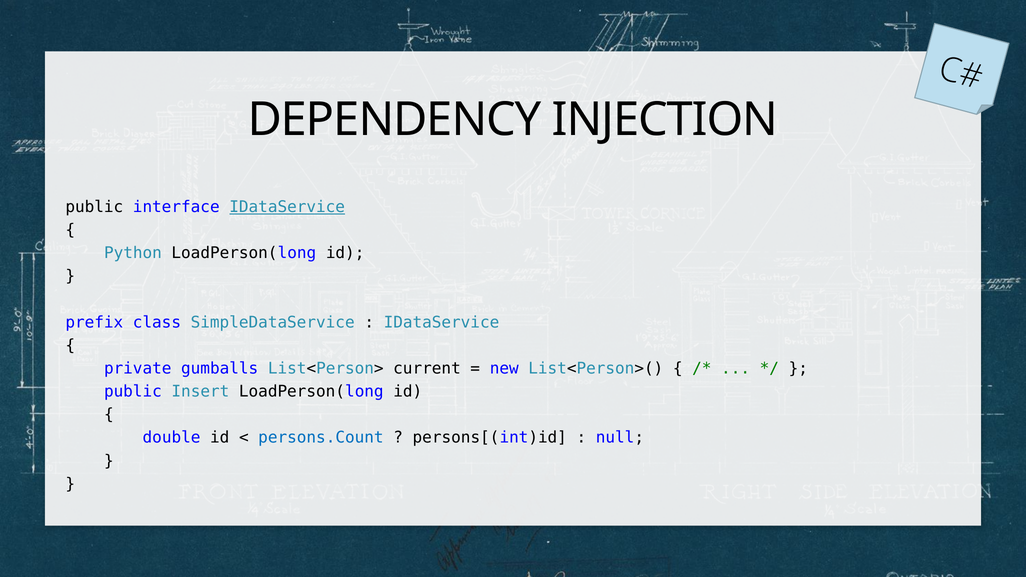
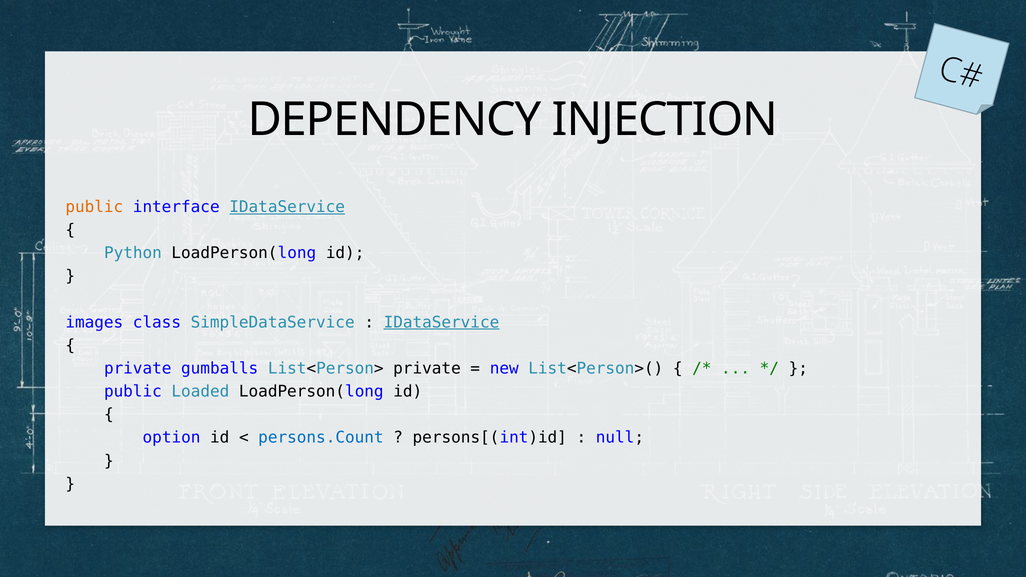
public colour: black -> orange (94, 207)
prefix: prefix -> images (94, 322)
IDataService underline: none -> present (441, 322)
List<Person> current: current -> private (427, 369)
Insert: Insert -> Loaded (200, 392)
double: double -> option (172, 438)
